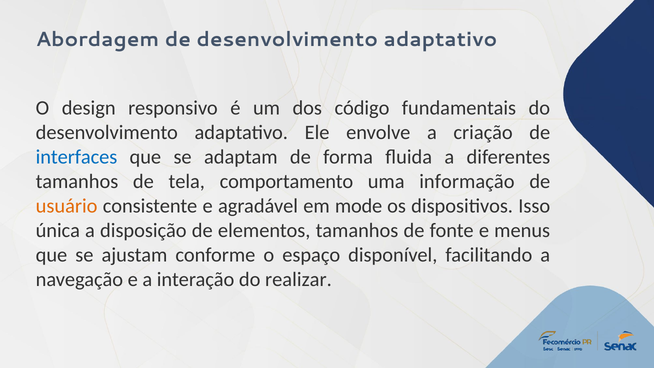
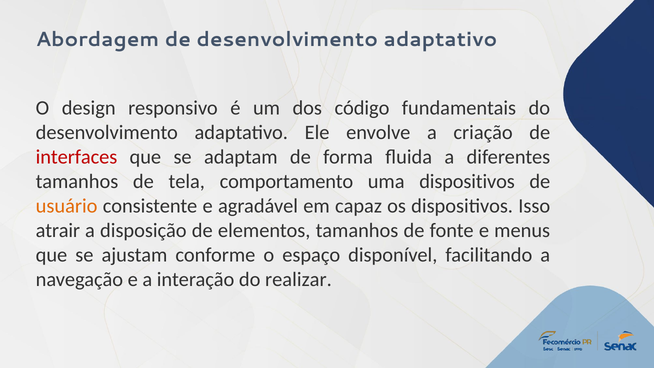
interfaces colour: blue -> red (76, 157)
uma informação: informação -> dispositivos (467, 181)
mode: mode -> capaz (358, 206)
única: única -> atrair (58, 231)
